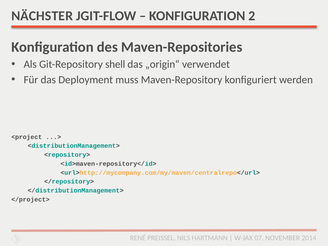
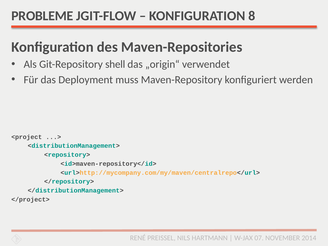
NÄCHSTER: NÄCHSTER -> PROBLEME (42, 16)
2: 2 -> 8 (252, 16)
